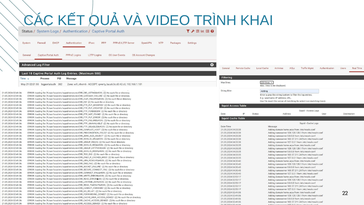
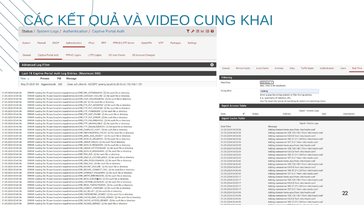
TRÌNH: TRÌNH -> CUNG (215, 20)
